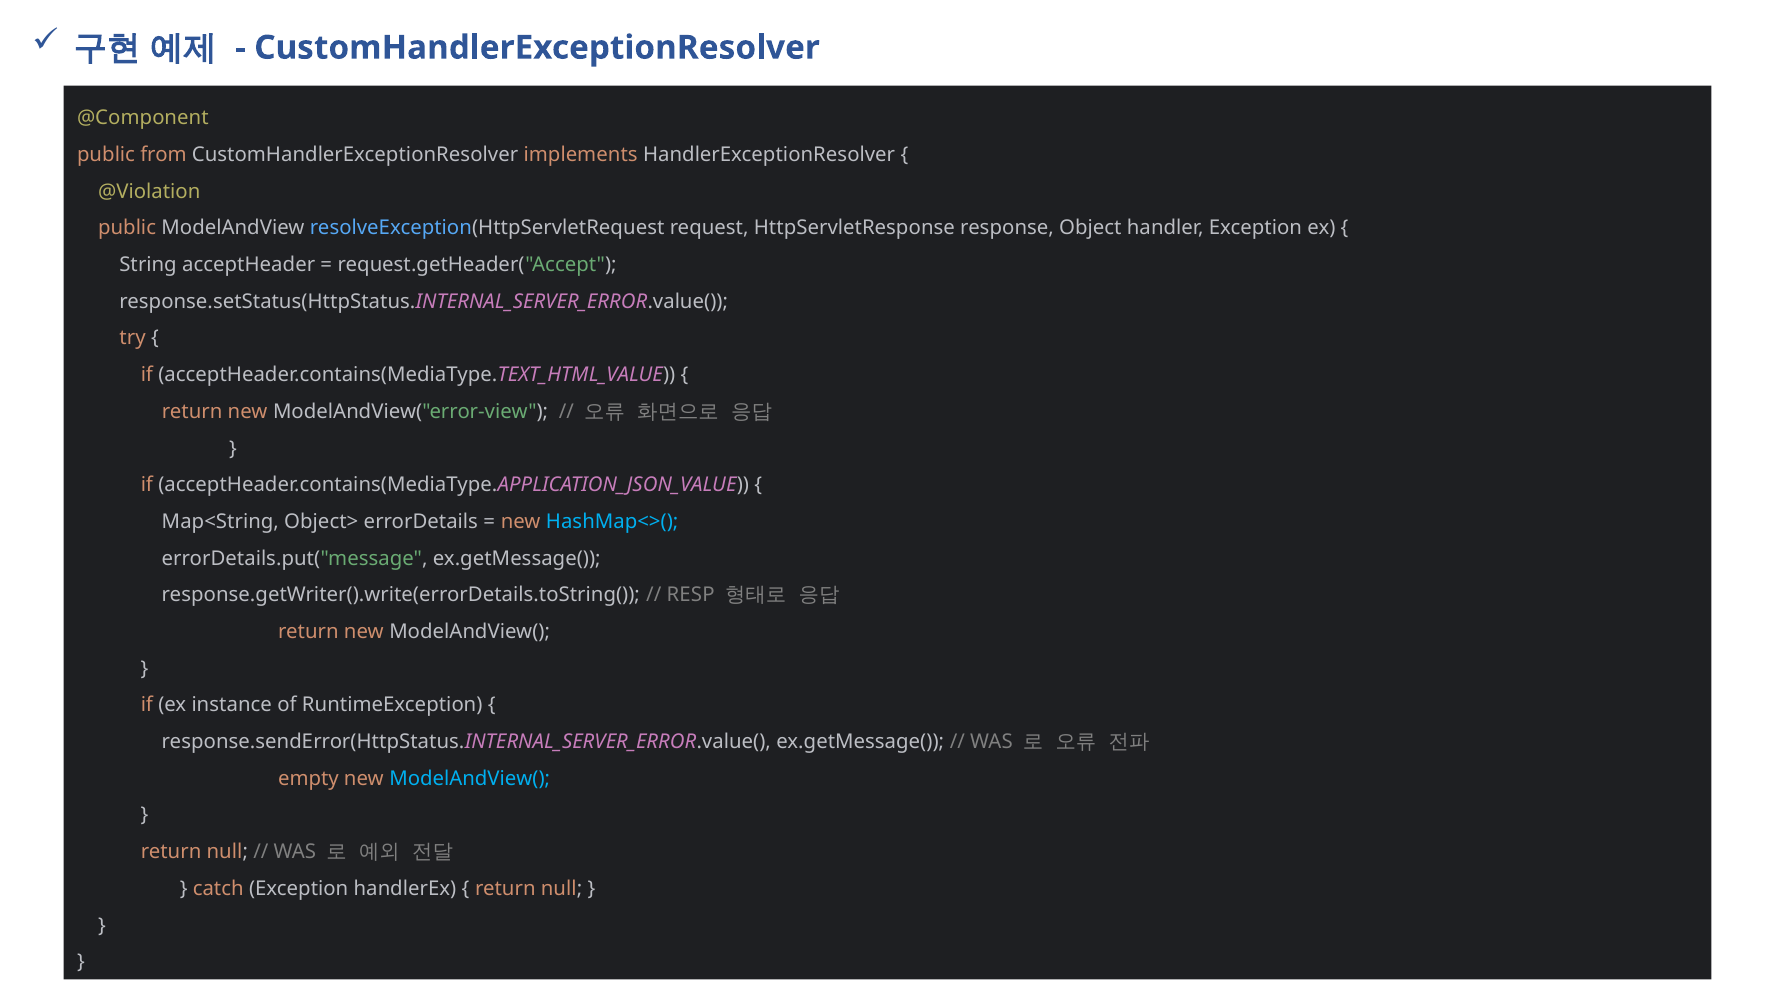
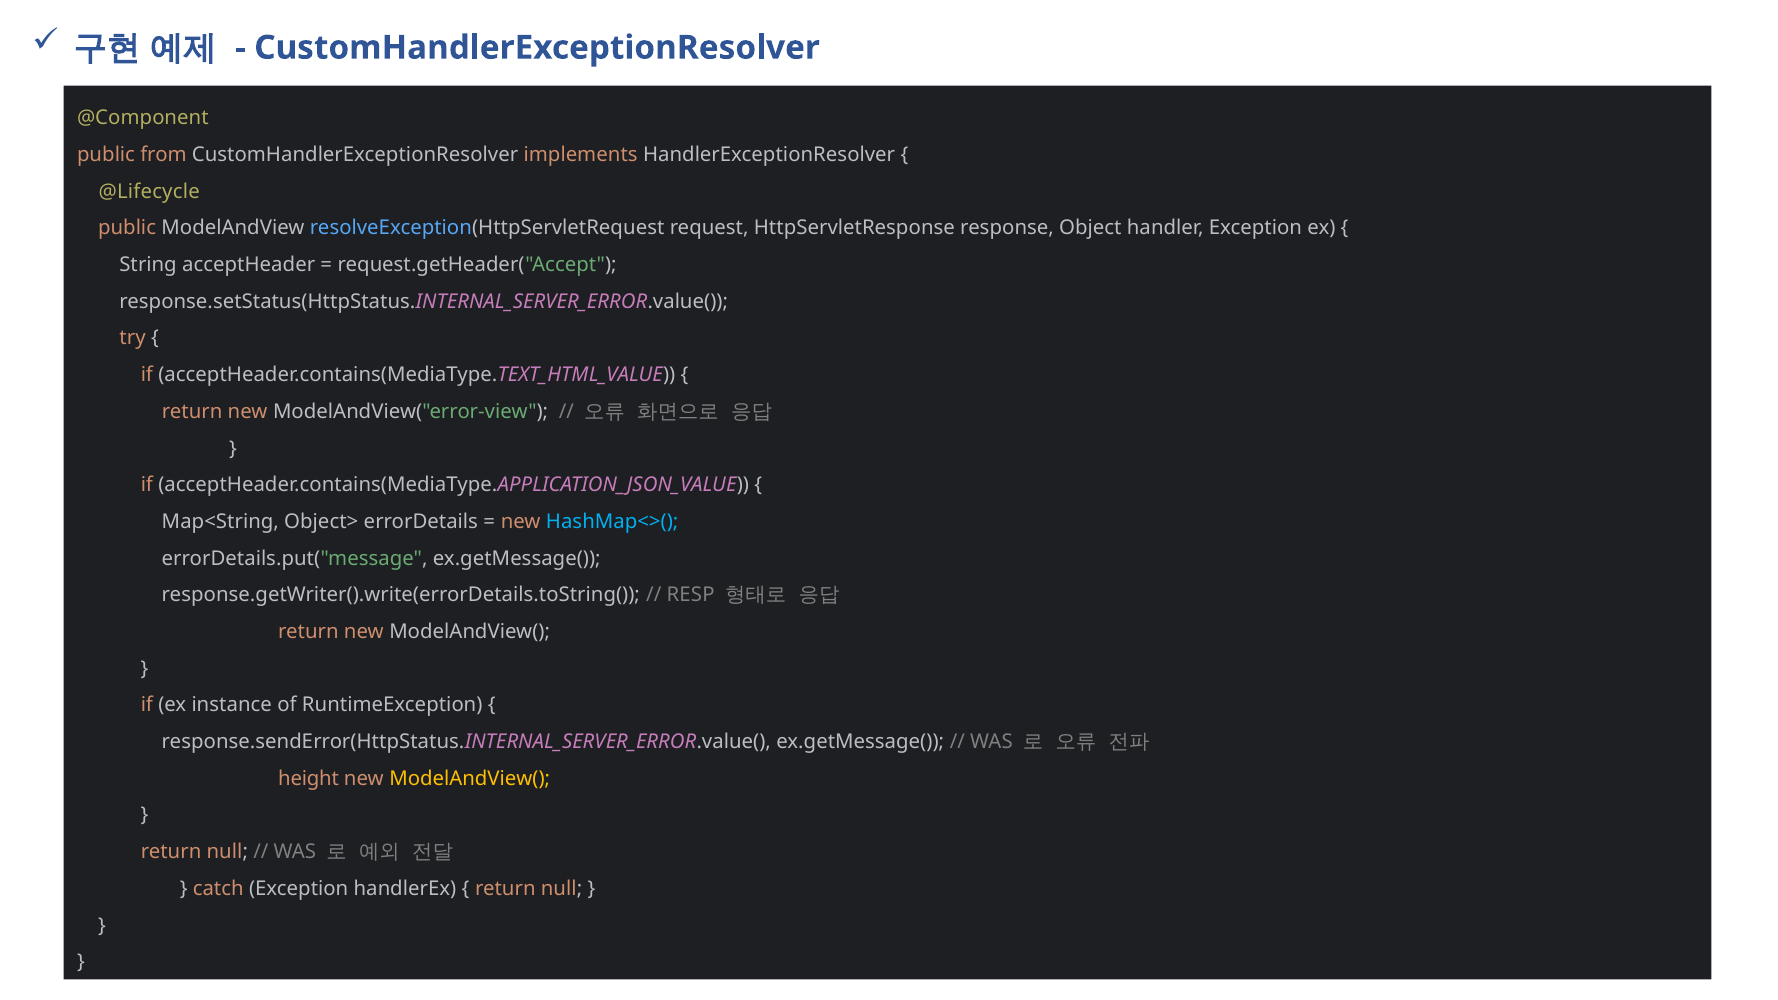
@Violation: @Violation -> @Lifecycle (149, 191)
empty: empty -> height (309, 779)
ModelAndView( colour: light blue -> yellow (470, 779)
